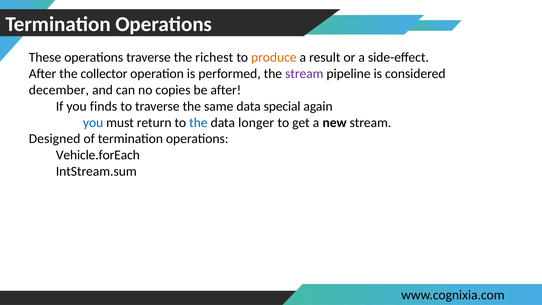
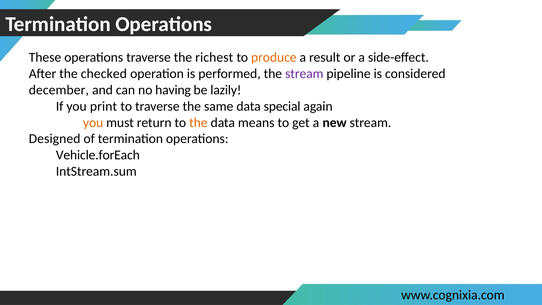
collector: collector -> checked (104, 74)
copies: copies -> having (173, 90)
be after: after -> lazily (226, 90)
finds: finds -> print (104, 106)
you colour: blue -> orange (93, 123)
the colour: blue -> orange (198, 123)
longer: longer -> means (256, 123)
